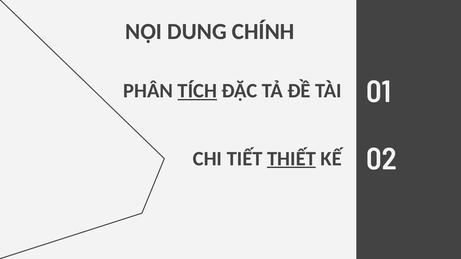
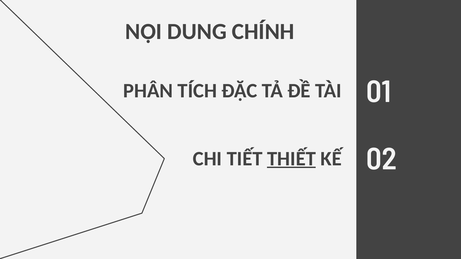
TÍCH underline: present -> none (197, 91)
